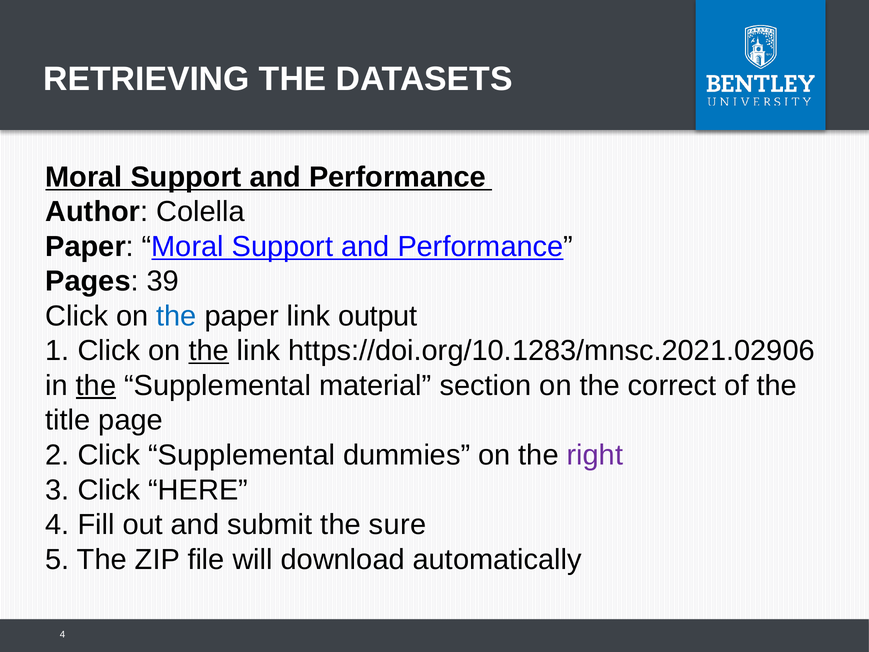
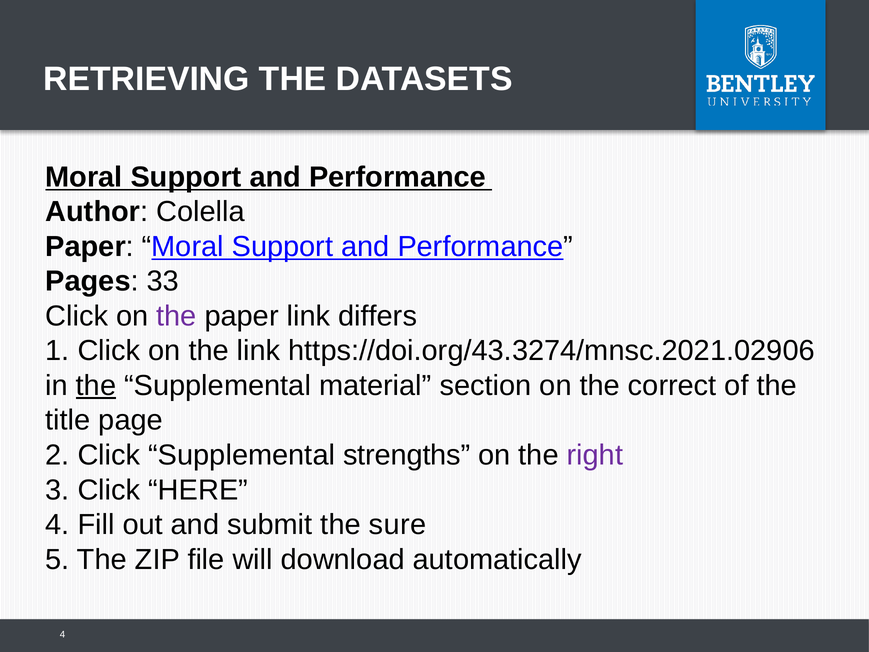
39: 39 -> 33 (163, 281)
the colour: blue -> purple (176, 316)
output: output -> differs (378, 316)
the underline: present -> none (209, 351)
https://doi.org/10.1283/mnsc.2021.02906: https://doi.org/10.1283/mnsc.2021.02906 -> https://doi.org/43.3274/mnsc.2021.02906 (552, 351)
dummies: dummies -> strengths (407, 455)
